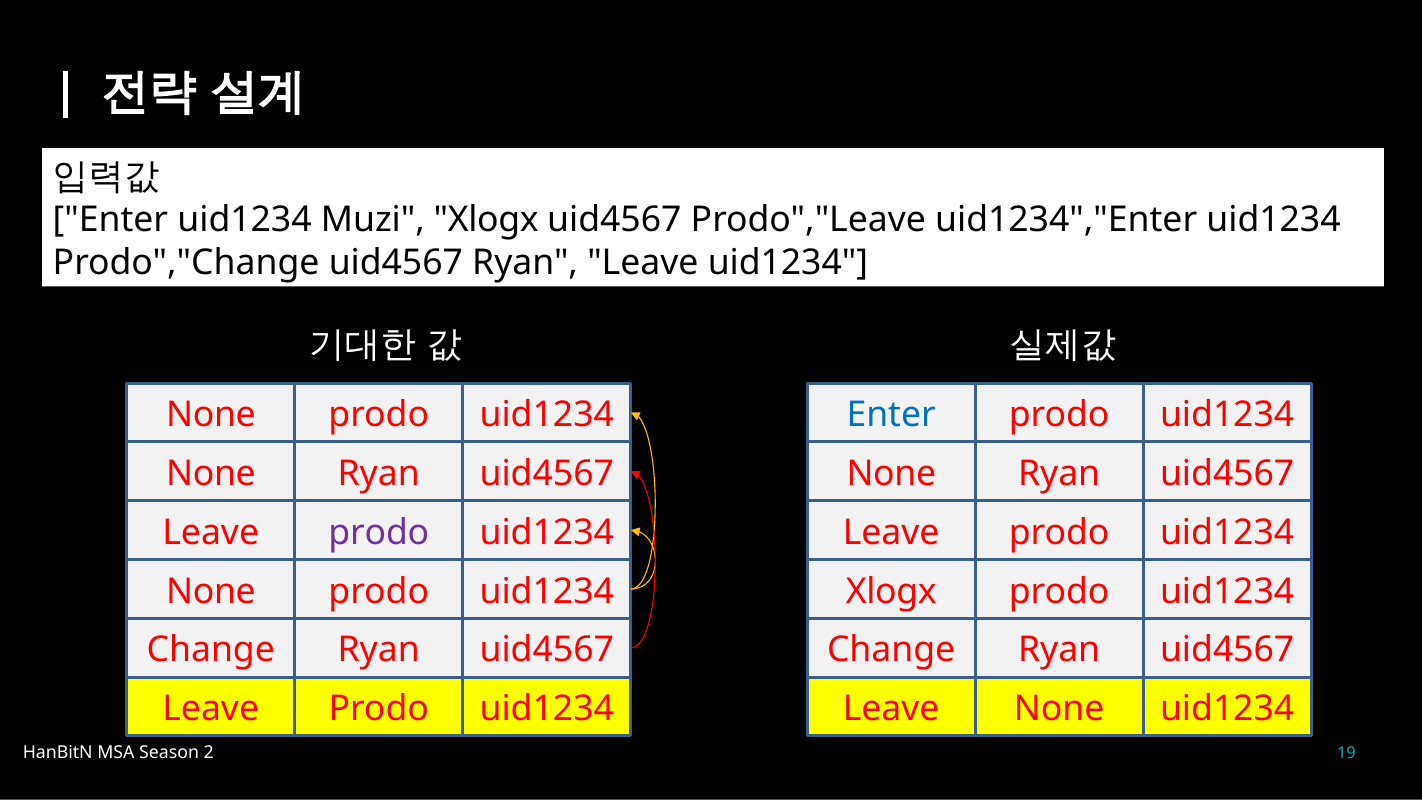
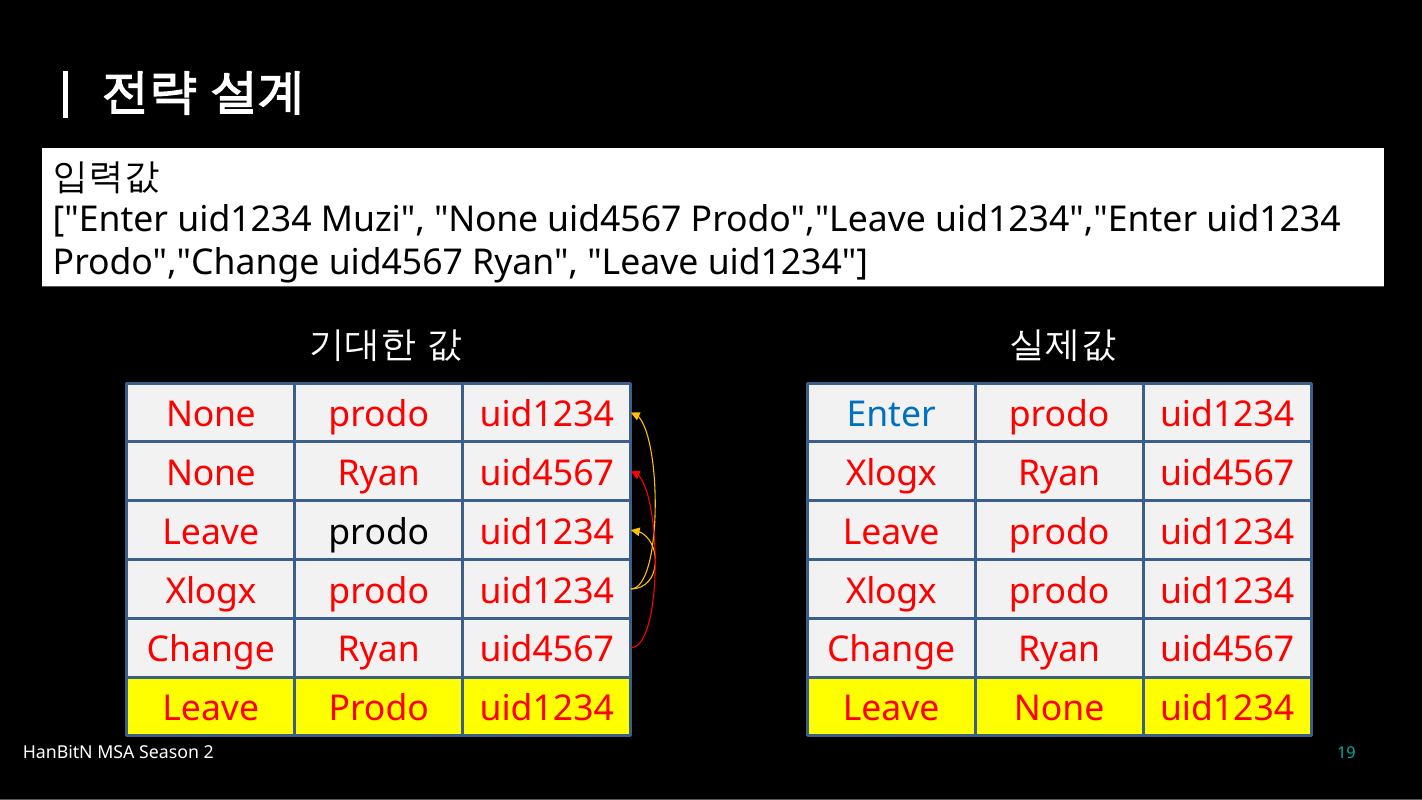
Muzi Xlogx: Xlogx -> None (486, 220)
None: None -> Xlogx (891, 474)
prodo colour: purple -> black (379, 533)
None: None -> Xlogx (211, 592)
